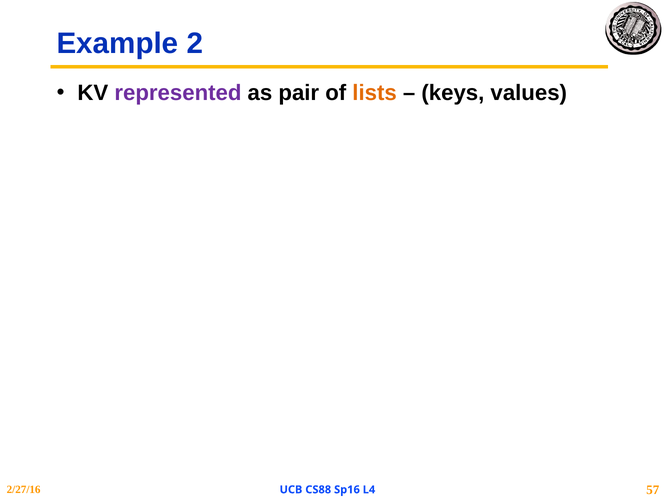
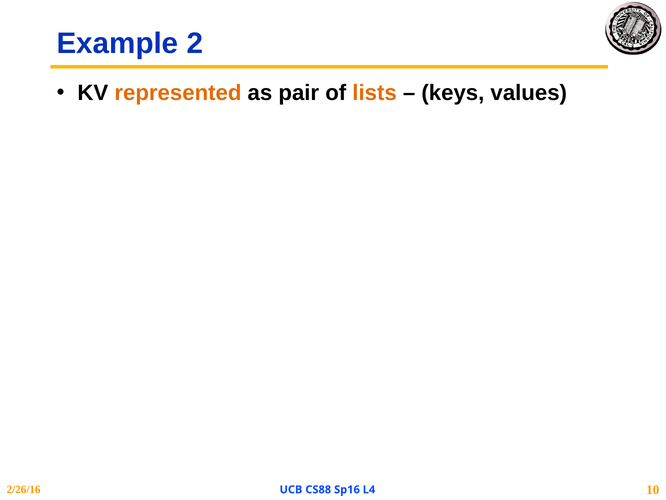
represented colour: purple -> orange (178, 93)
2/27/16: 2/27/16 -> 2/26/16 (24, 489)
57: 57 -> 10 (653, 489)
